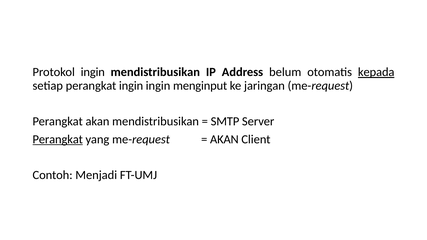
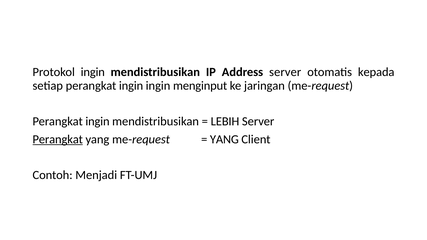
Address belum: belum -> server (285, 72)
kepada underline: present -> none (376, 72)
akan: akan -> ingin (97, 121)
SMTP: SMTP -> LEBIH (225, 121)
AKAN: AKAN -> YANG (224, 139)
